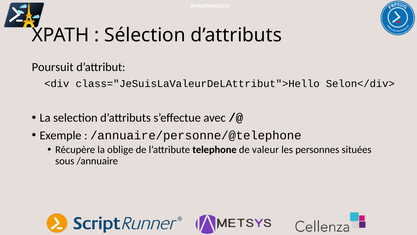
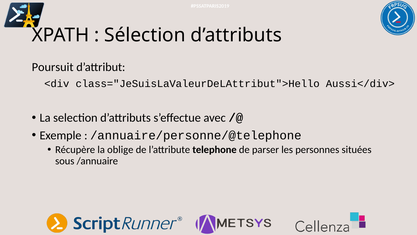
Selon</div>: Selon</div> -> Aussi</div> (360, 84)
valeur: valeur -> parser (265, 149)
